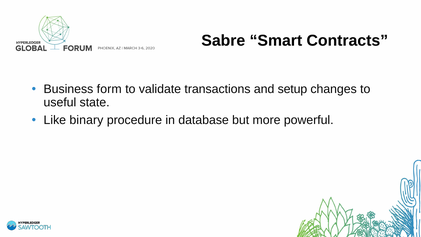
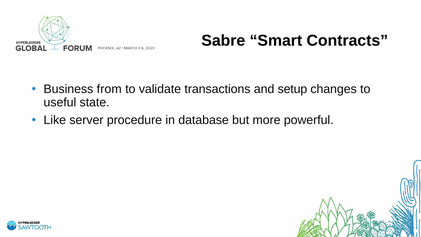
form: form -> from (109, 89)
binary: binary -> server (86, 120)
